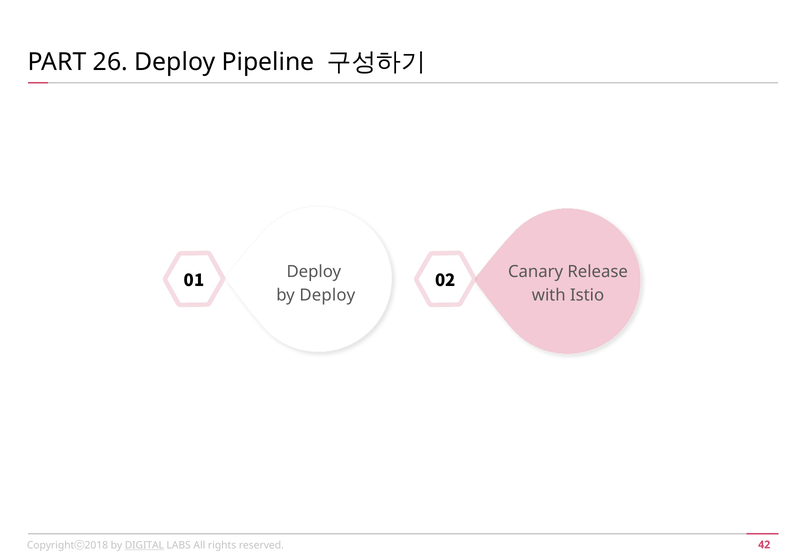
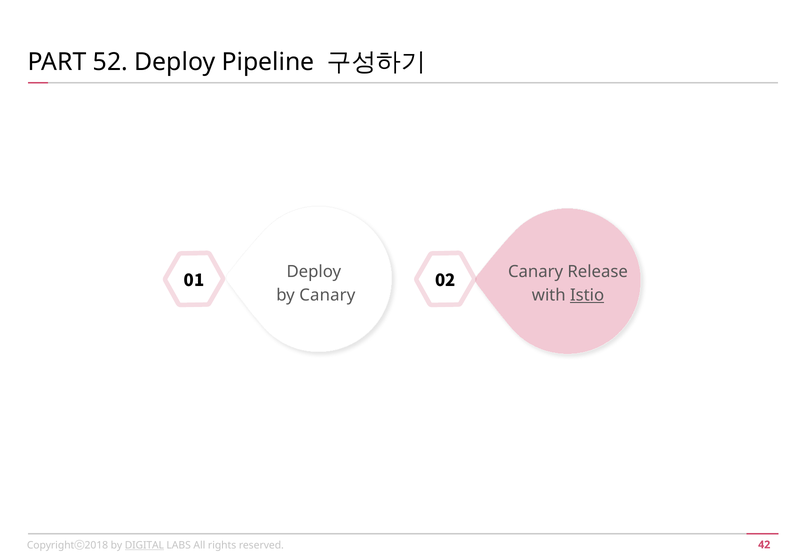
26: 26 -> 52 (110, 62)
by Deploy: Deploy -> Canary (327, 295)
Istio underline: none -> present (587, 295)
